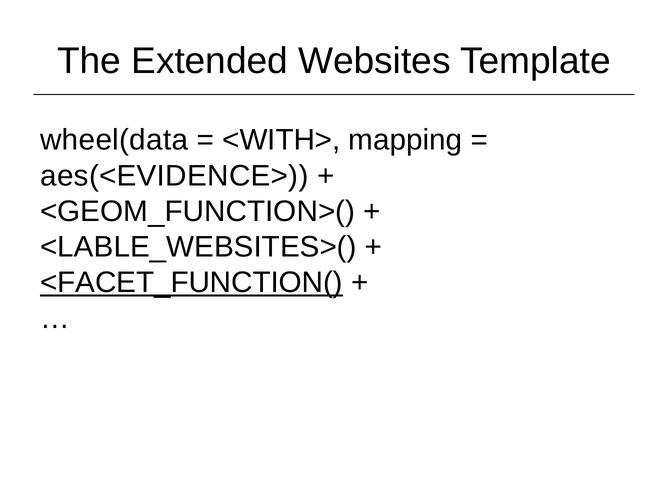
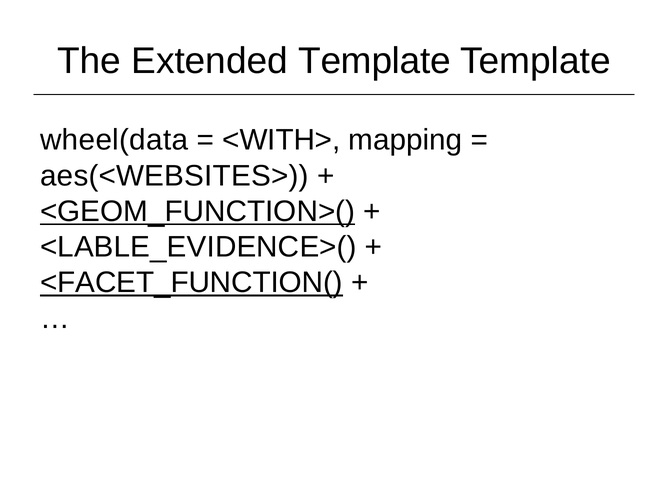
Extended Websites: Websites -> Template (375, 61)
aes(<EVIDENCE>: aes(<EVIDENCE> -> aes(<WEBSITES> (174, 176)
<GEOM_FUNCTION>( underline: none -> present (198, 211)
<LABLE_WEBSITES>(: <LABLE_WEBSITES>( -> <LABLE_EVIDENCE>( (198, 247)
